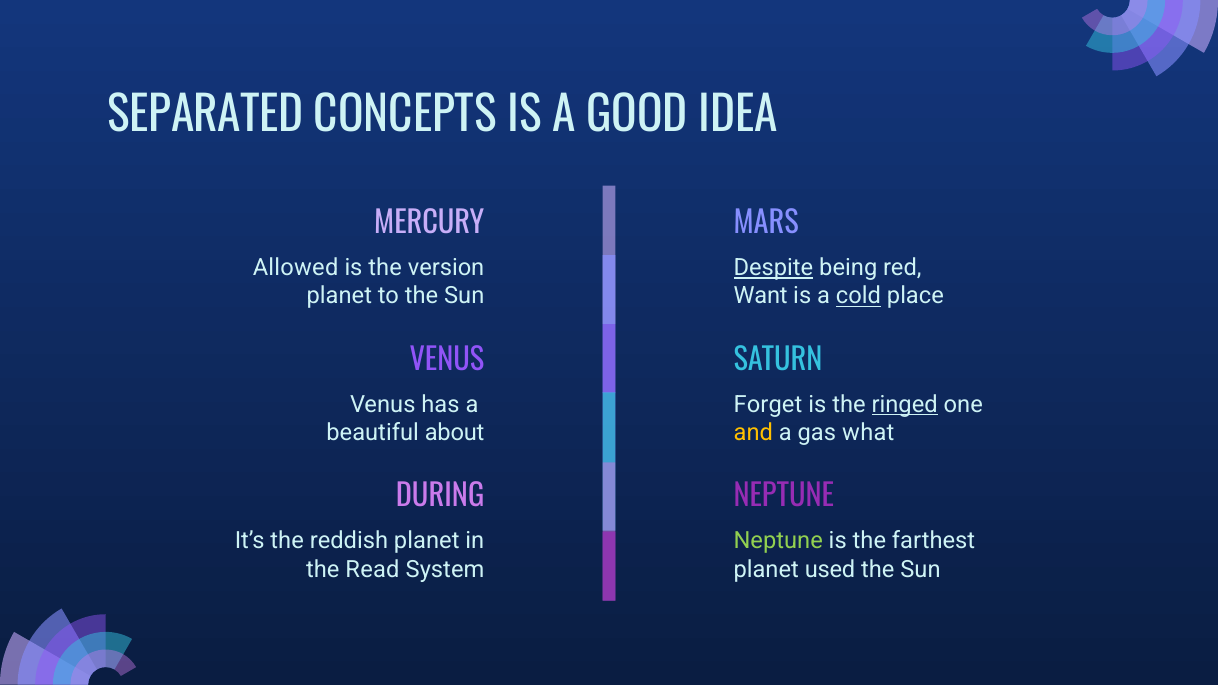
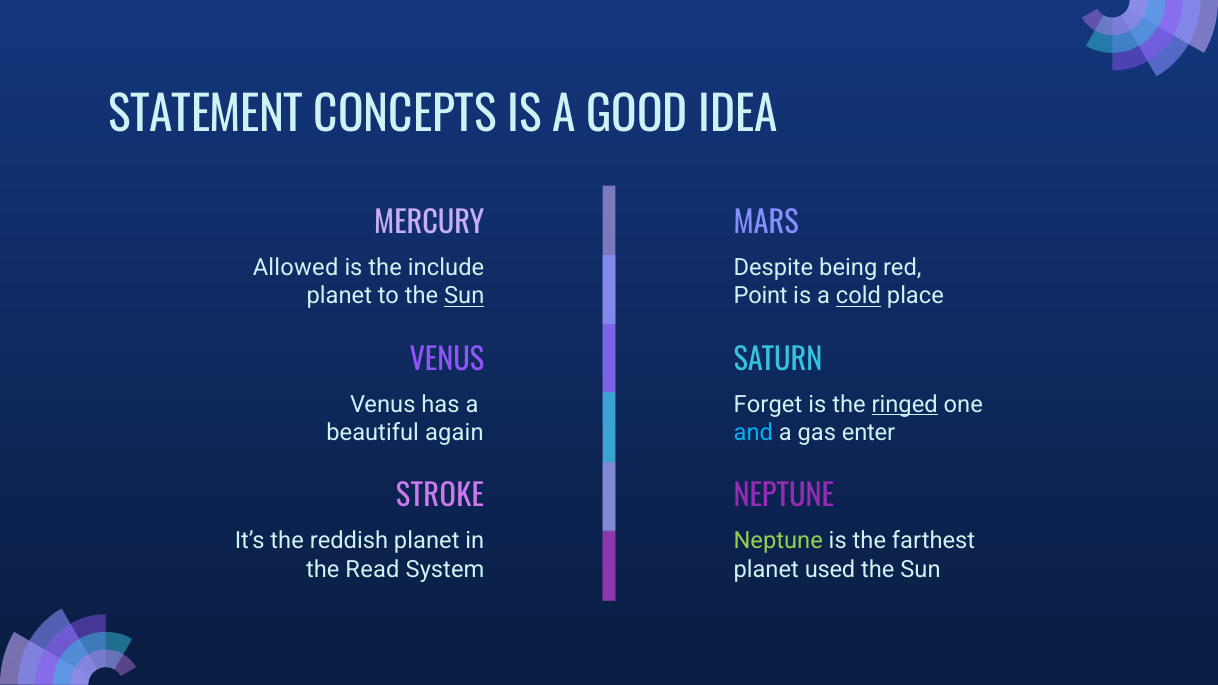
SEPARATED: SEPARATED -> STATEMENT (206, 116)
version: version -> include (446, 268)
Despite underline: present -> none (773, 268)
Sun underline: none -> present (464, 296)
Want: Want -> Point (761, 296)
about: about -> again (454, 433)
and colour: yellow -> light blue (753, 433)
what: what -> enter (869, 433)
DURING: DURING -> STROKE (440, 497)
